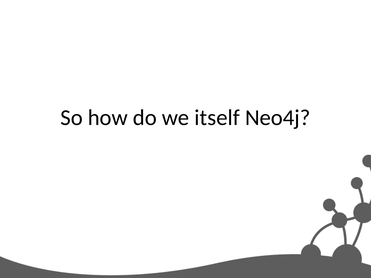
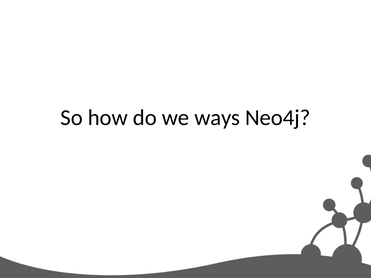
itself: itself -> ways (217, 118)
